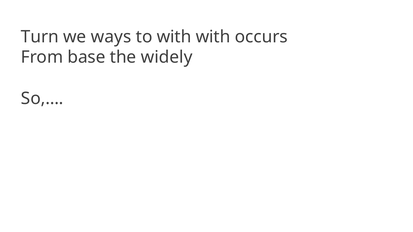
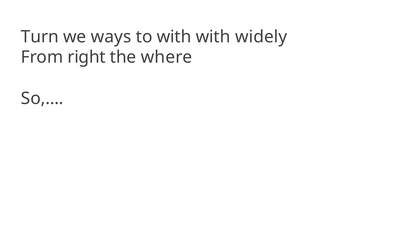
occurs: occurs -> widely (261, 37)
base: base -> right (87, 57)
widely: widely -> where (167, 57)
